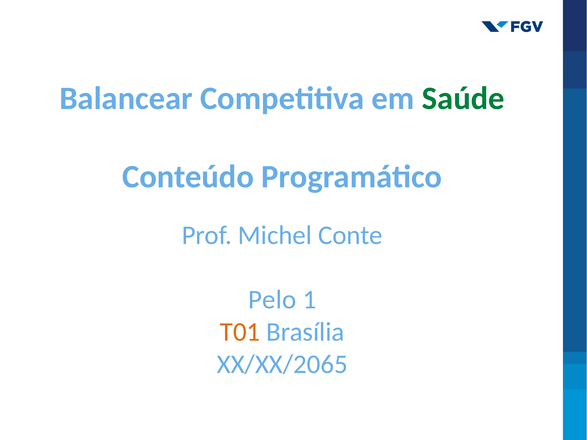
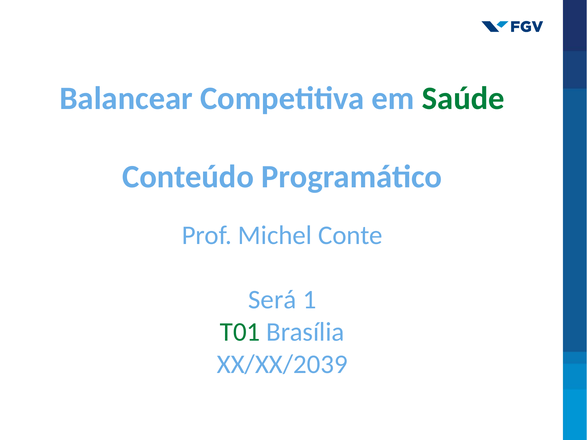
Pelo: Pelo -> Será (272, 300)
T01 colour: orange -> green (240, 332)
XX/XX/2065: XX/XX/2065 -> XX/XX/2039 (282, 365)
